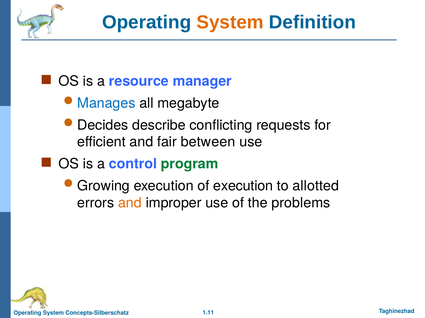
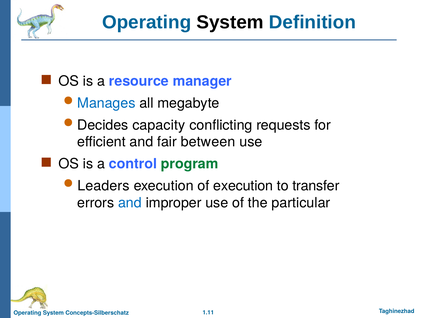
System colour: orange -> black (230, 22)
describe: describe -> capacity (159, 125)
Growing: Growing -> Leaders (103, 186)
allotted: allotted -> transfer (316, 186)
and colour: orange -> blue (130, 203)
problems: problems -> particular (301, 203)
